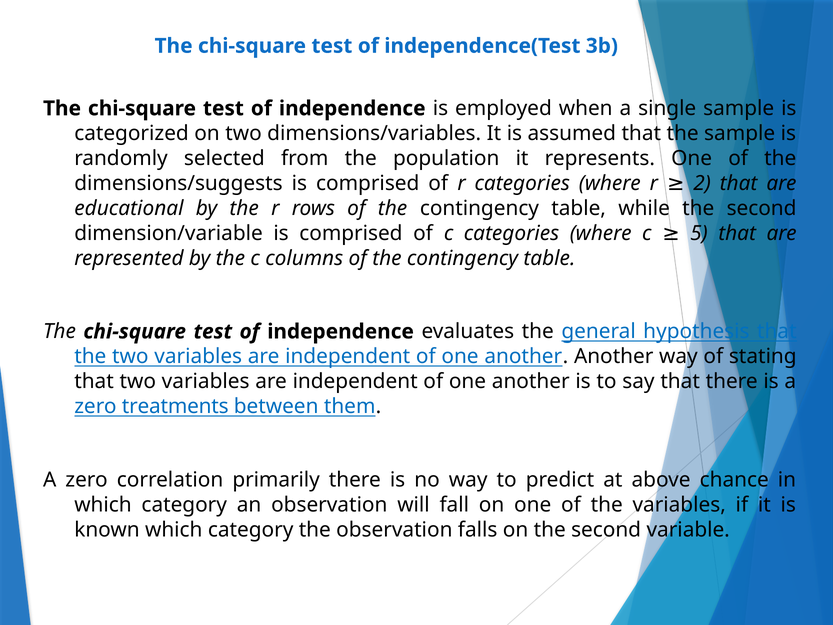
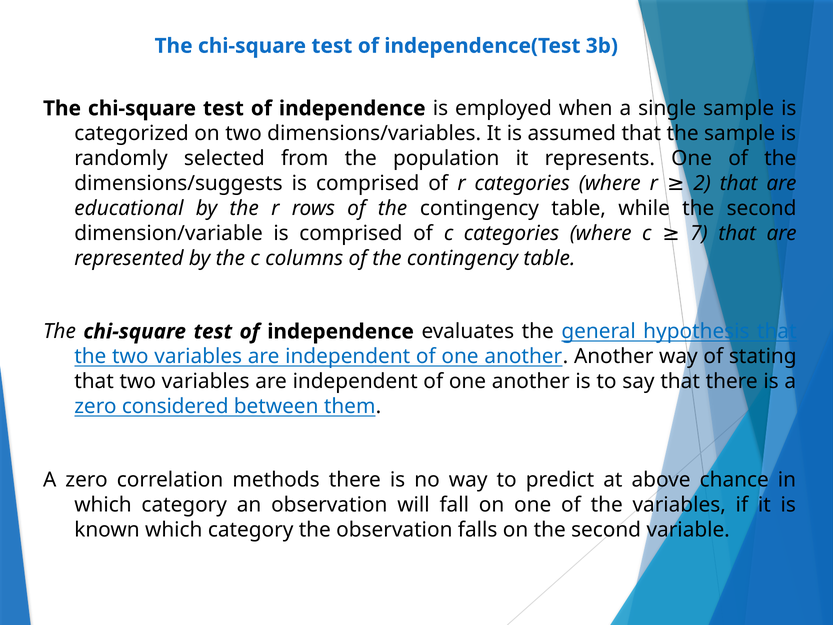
5: 5 -> 7 (699, 233)
treatments: treatments -> considered (175, 406)
primarily: primarily -> methods (276, 480)
